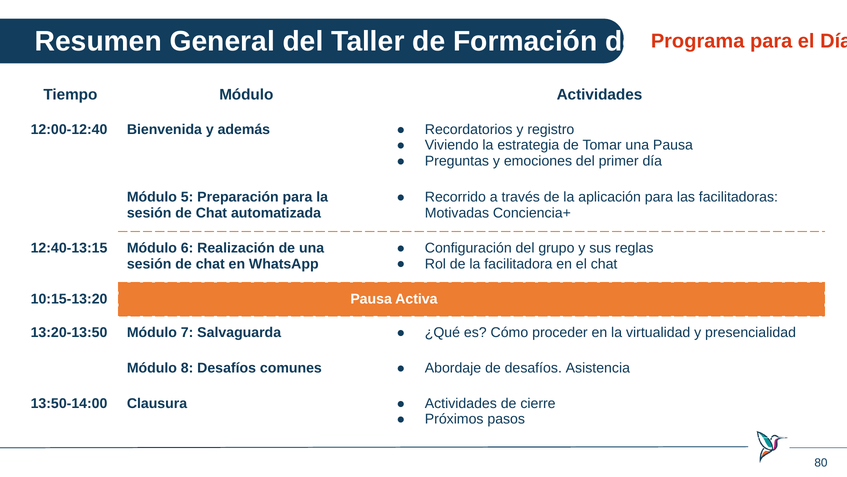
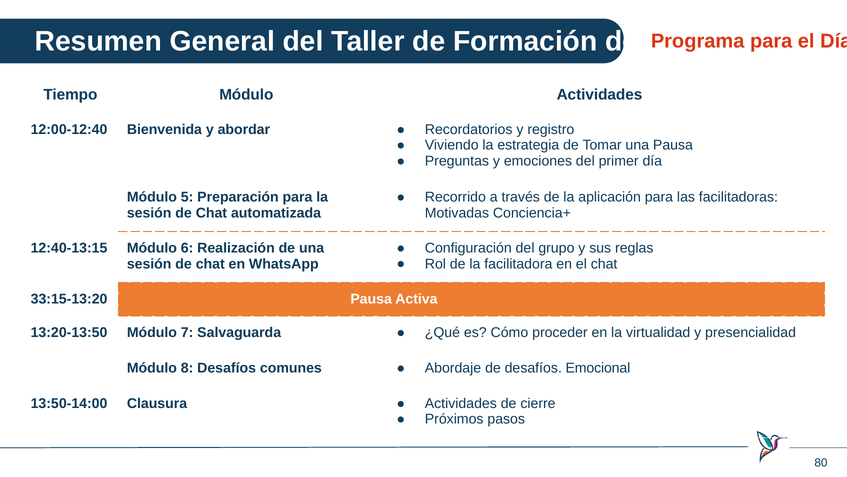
además: además -> abordar (244, 129)
10:15-13:20: 10:15-13:20 -> 33:15-13:20 (69, 299)
Asistencia: Asistencia -> Emocional (598, 368)
